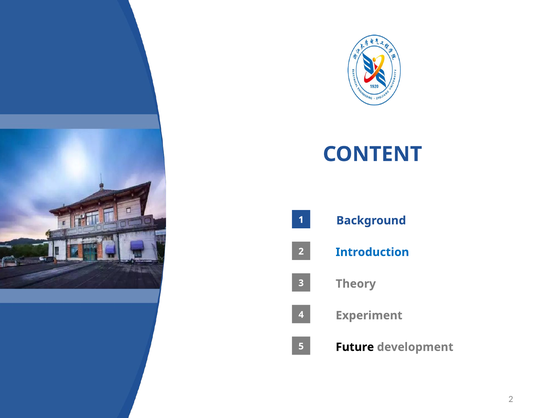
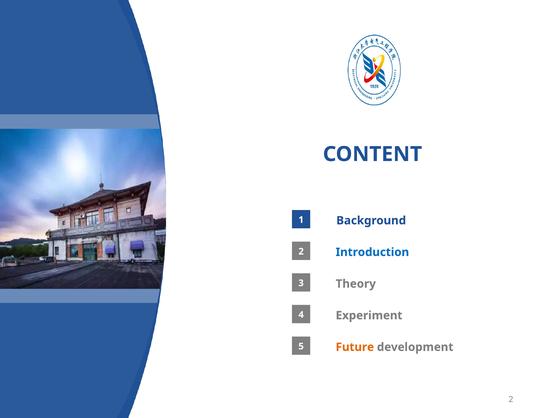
Future colour: black -> orange (355, 347)
